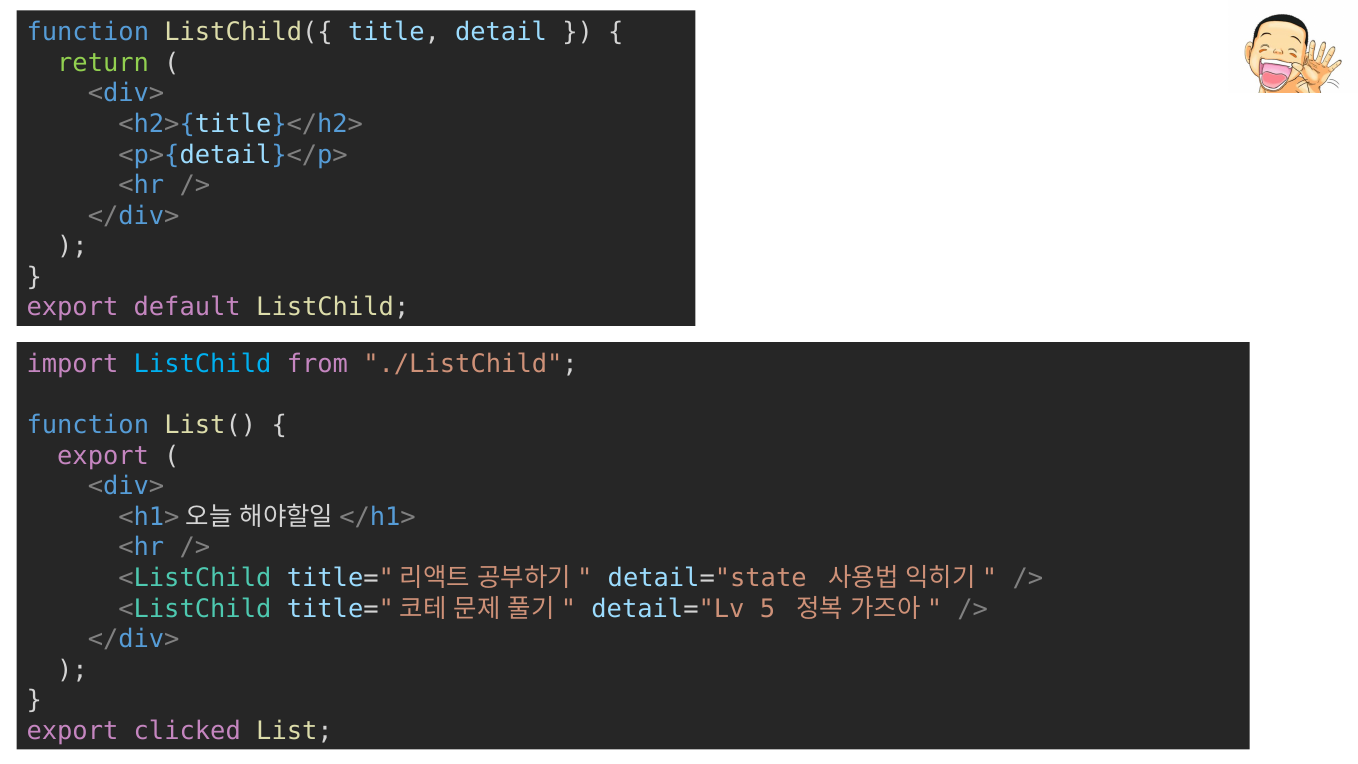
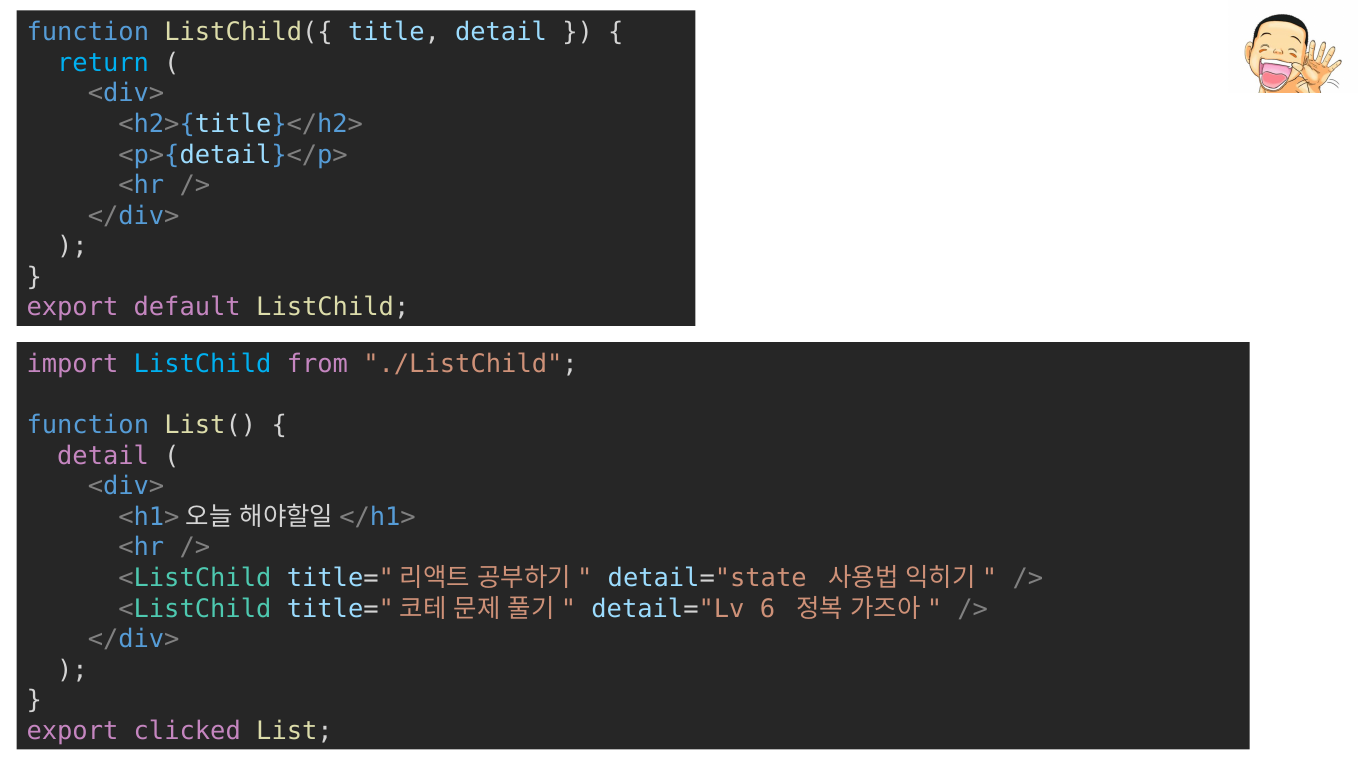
return colour: light green -> light blue (103, 63)
export: export -> detail (103, 456)
5: 5 -> 6 (767, 609)
